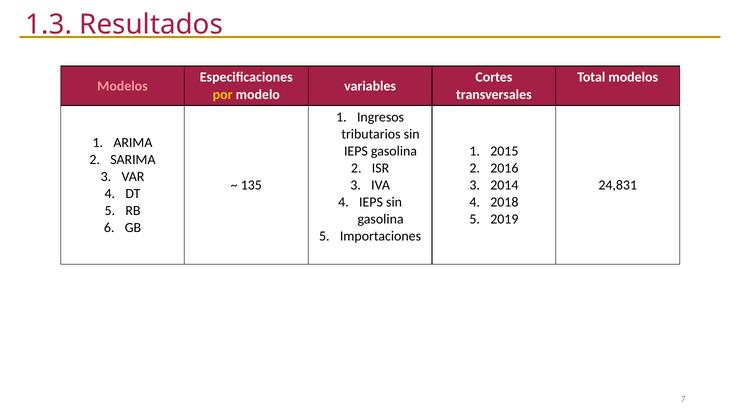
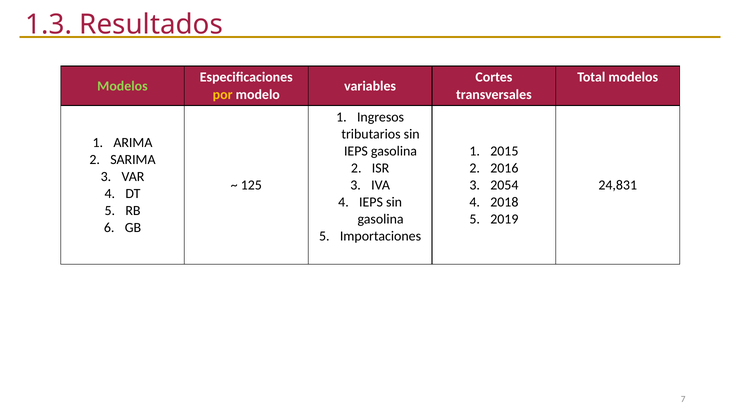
Modelos colour: pink -> light green (122, 86)
135: 135 -> 125 (251, 185)
2014: 2014 -> 2054 (504, 185)
